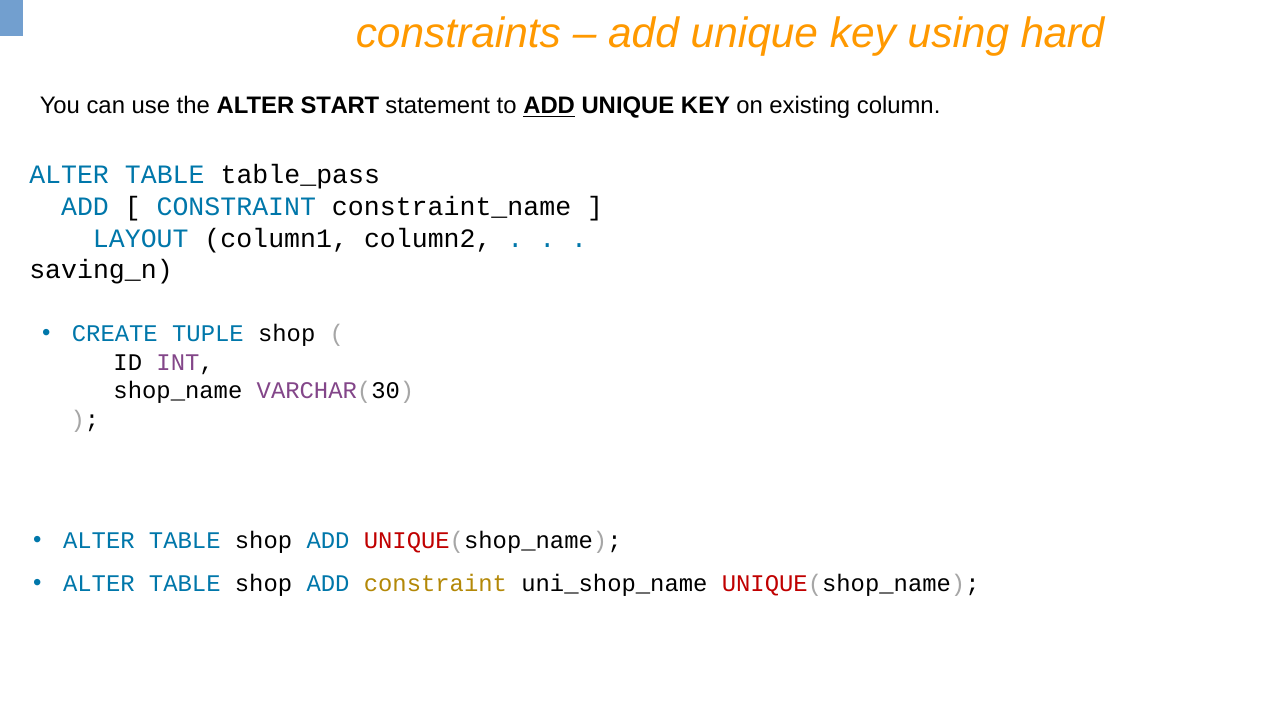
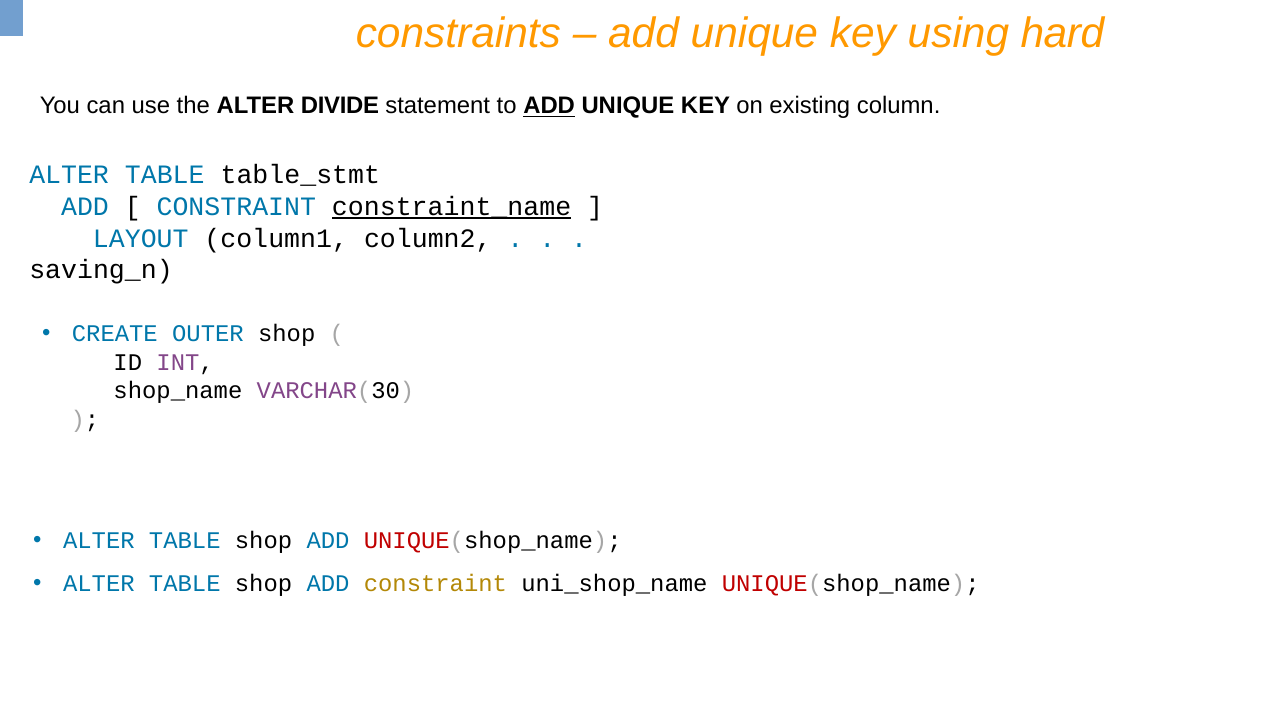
START: START -> DIVIDE (340, 106)
table_pass: table_pass -> table_stmt (300, 175)
constraint_name underline: none -> present (452, 207)
TUPLE: TUPLE -> OUTER (208, 334)
